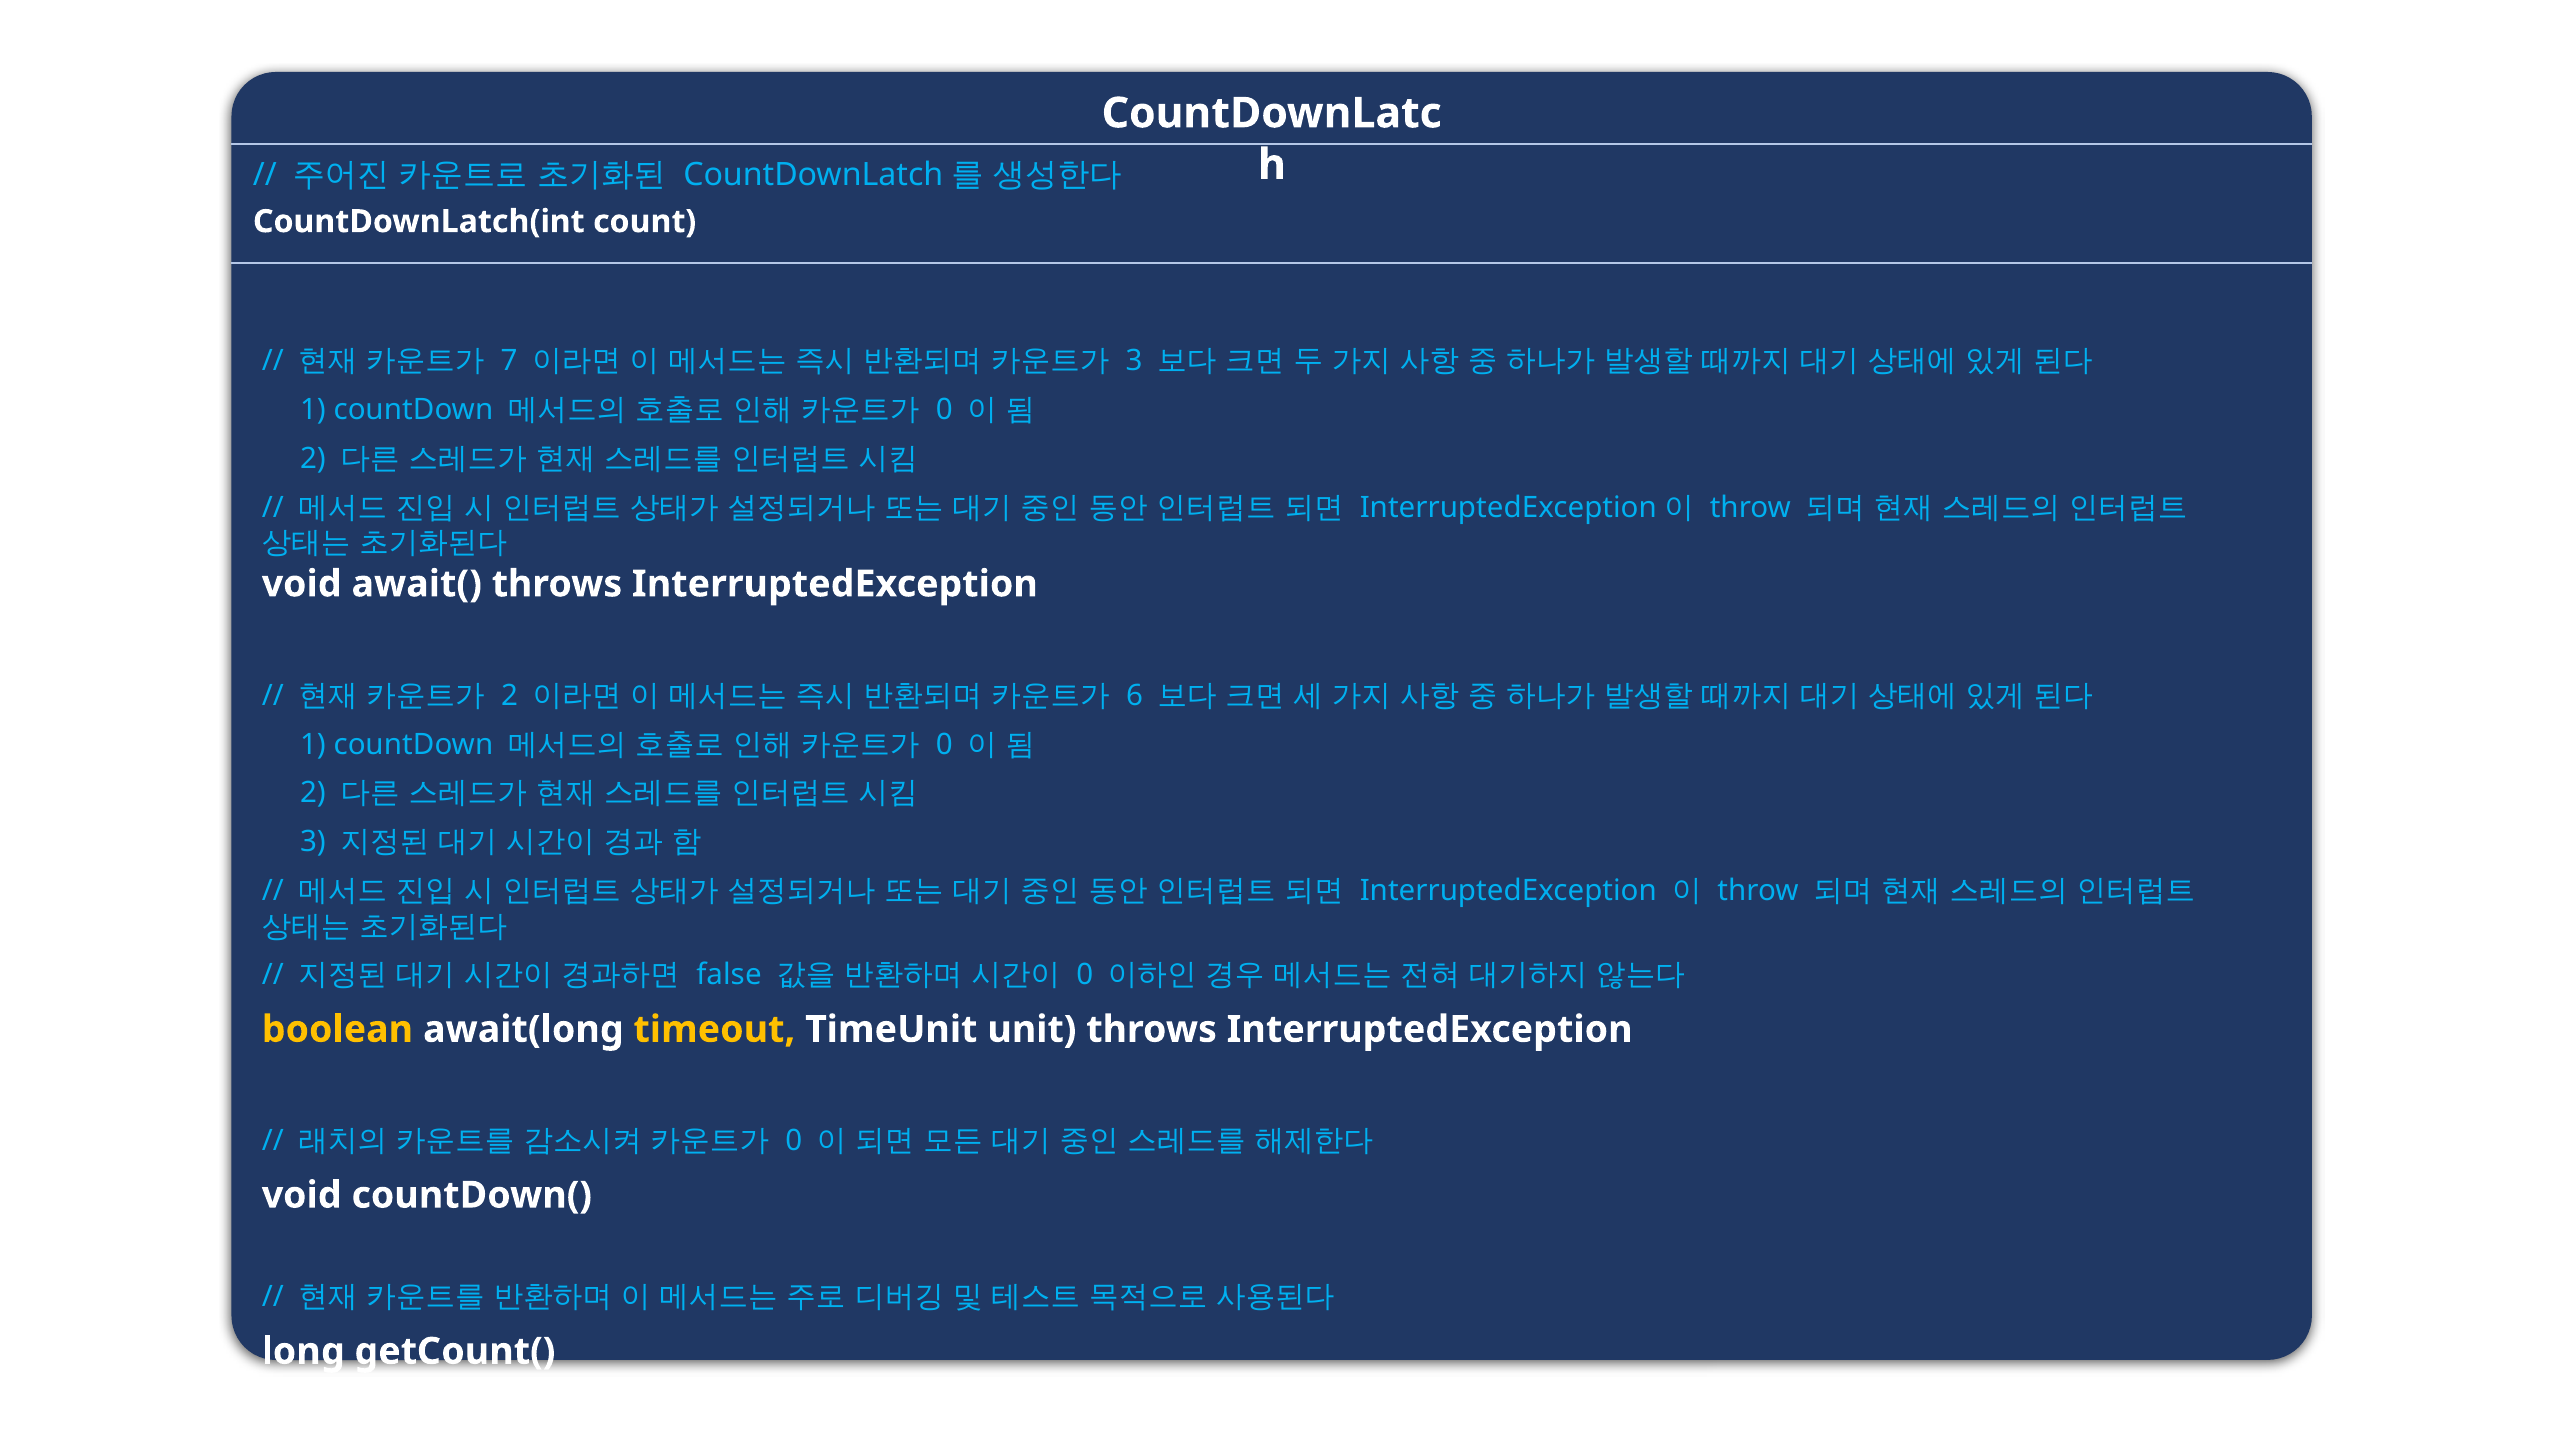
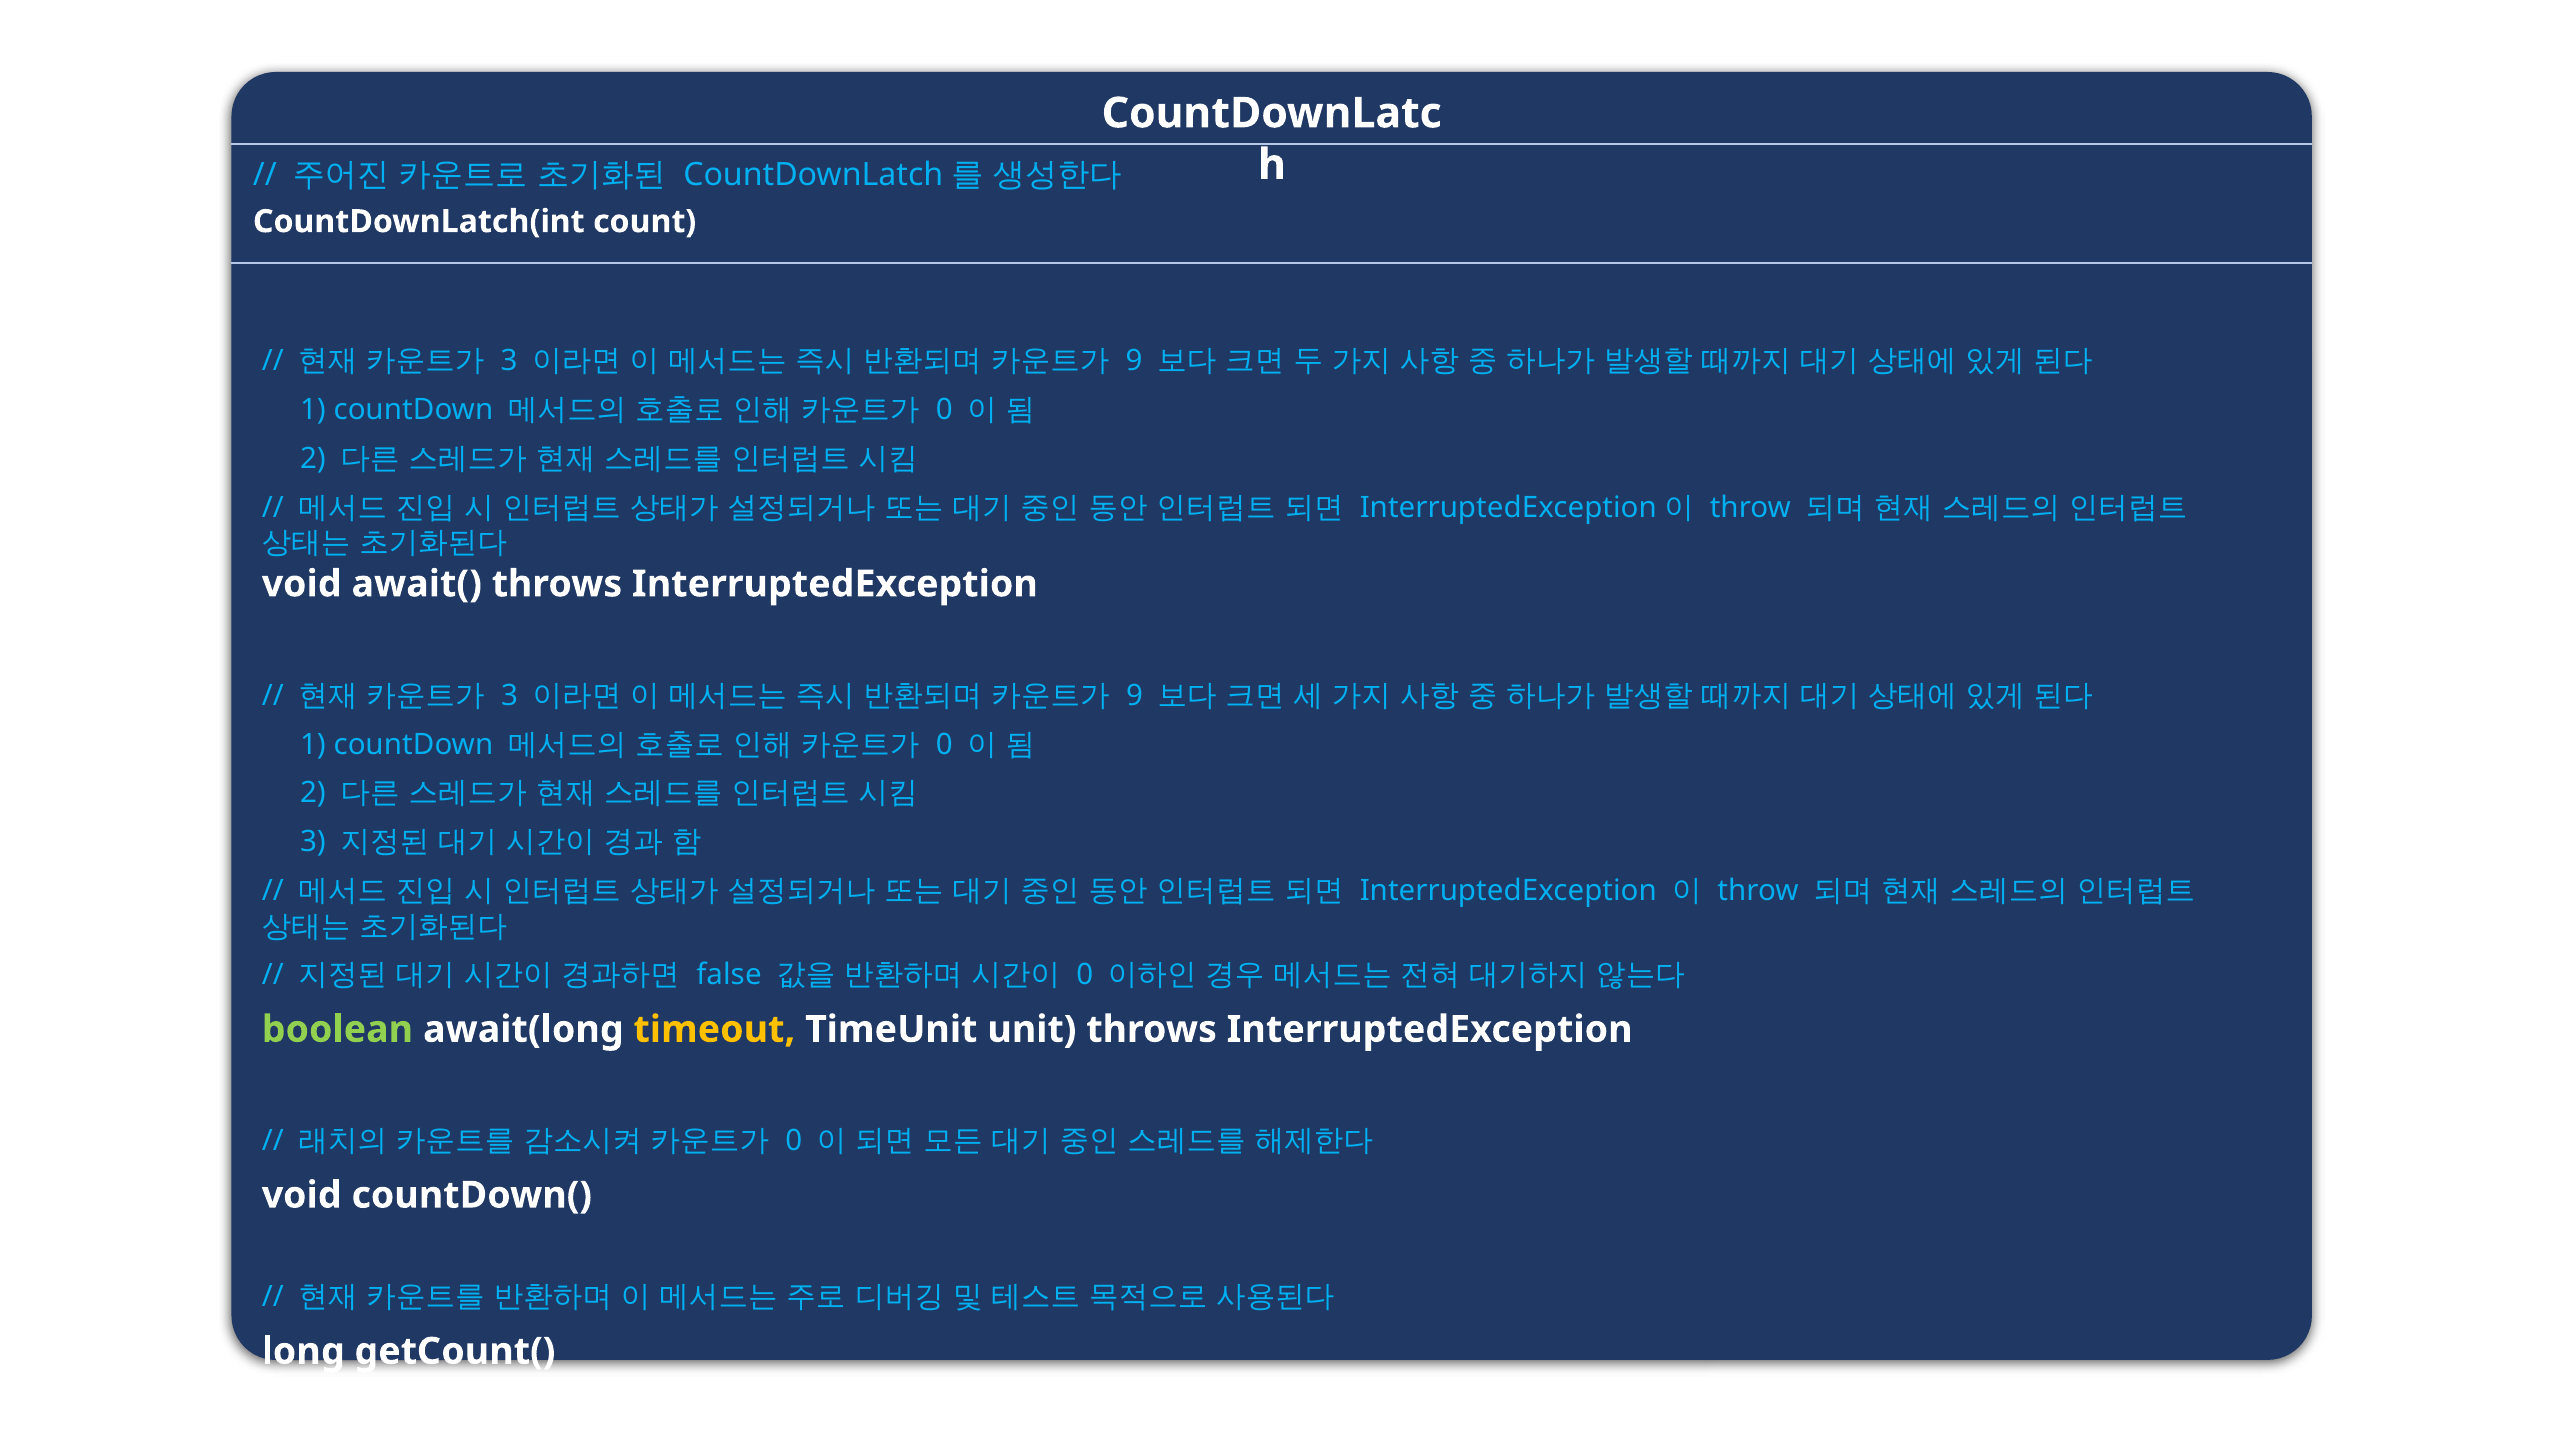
7: 7 -> 3 (509, 361)
3: 3 -> 9 (1134, 361)
2: 2 -> 3 (509, 696)
6: 6 -> 9 (1134, 696)
boolean colour: yellow -> light green (337, 1029)
